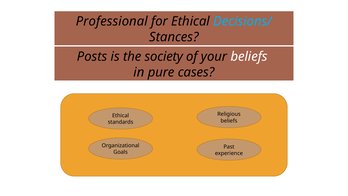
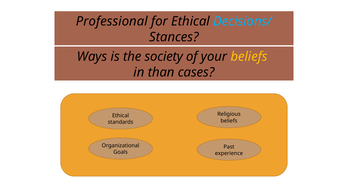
Posts: Posts -> Ways (92, 57)
beliefs colour: white -> yellow (249, 57)
pure: pure -> than (161, 72)
